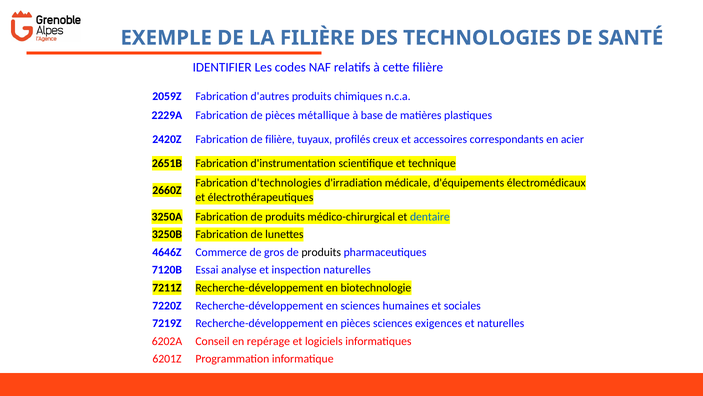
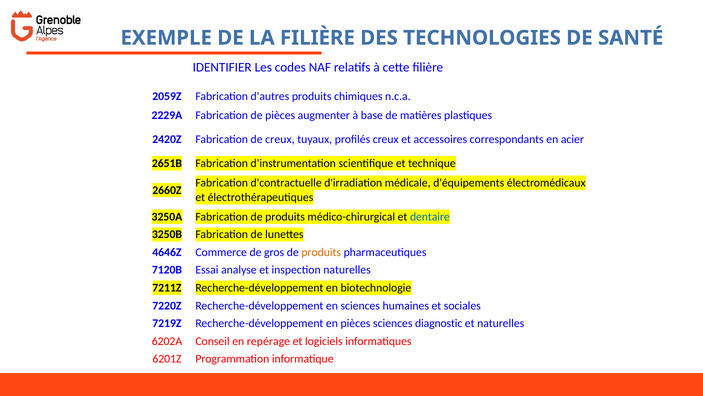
métallique: métallique -> augmenter (324, 115)
de filière: filière -> creux (280, 139)
d'technologies: d'technologies -> d'contractuelle (286, 183)
produits colour: black -> orange (321, 252)
exigences: exigences -> diagnostic (439, 323)
